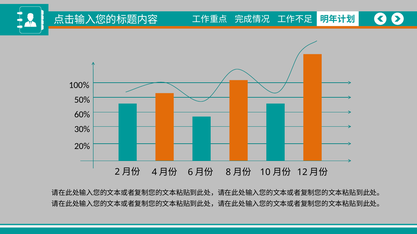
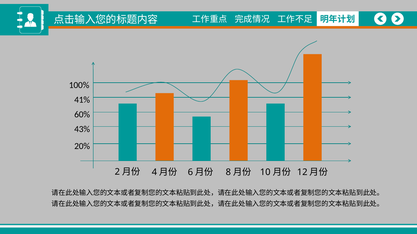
50%: 50% -> 41% (82, 100)
30%: 30% -> 43% (82, 129)
